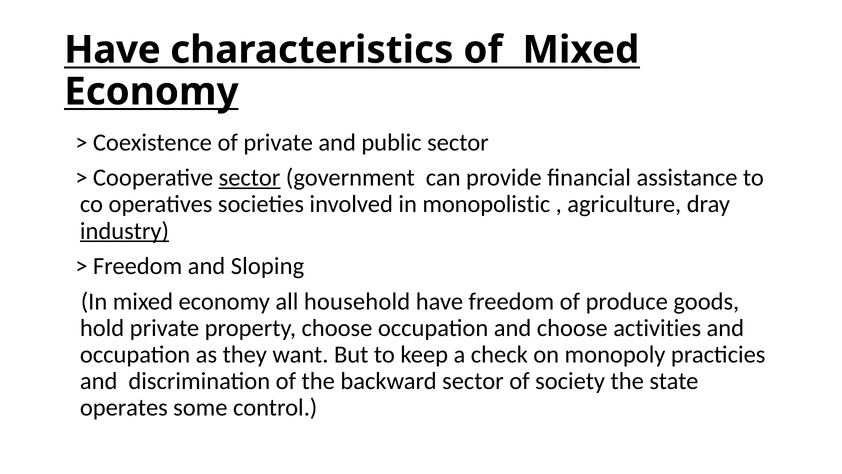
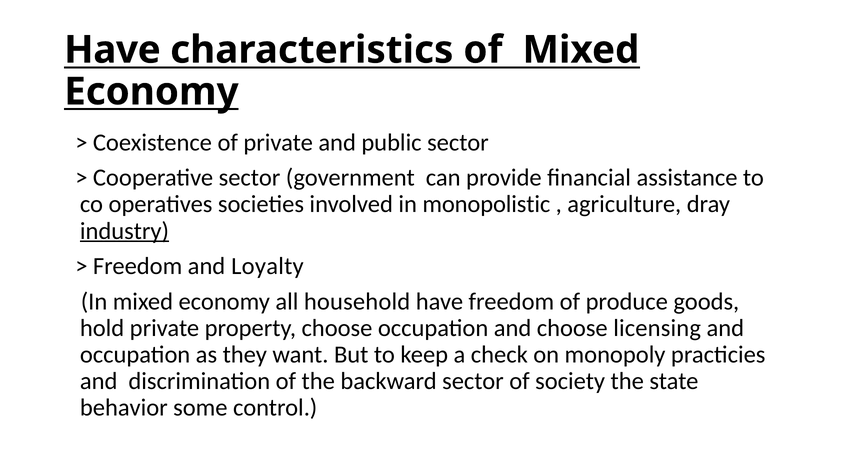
sector underline: present -> none (250, 178)
Sloping: Sloping -> Loyalty (267, 266)
activities: activities -> licensing (657, 328)
operates: operates -> behavior (124, 407)
